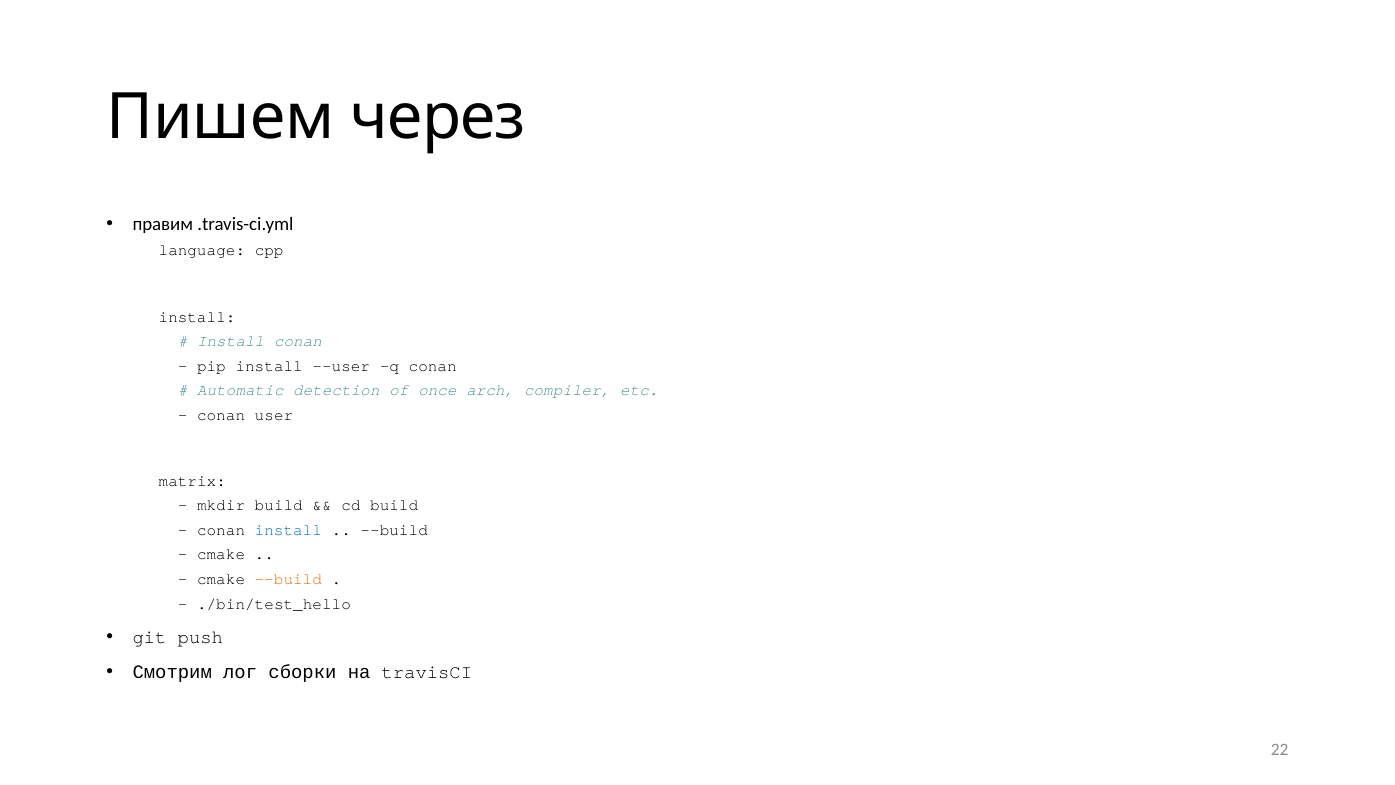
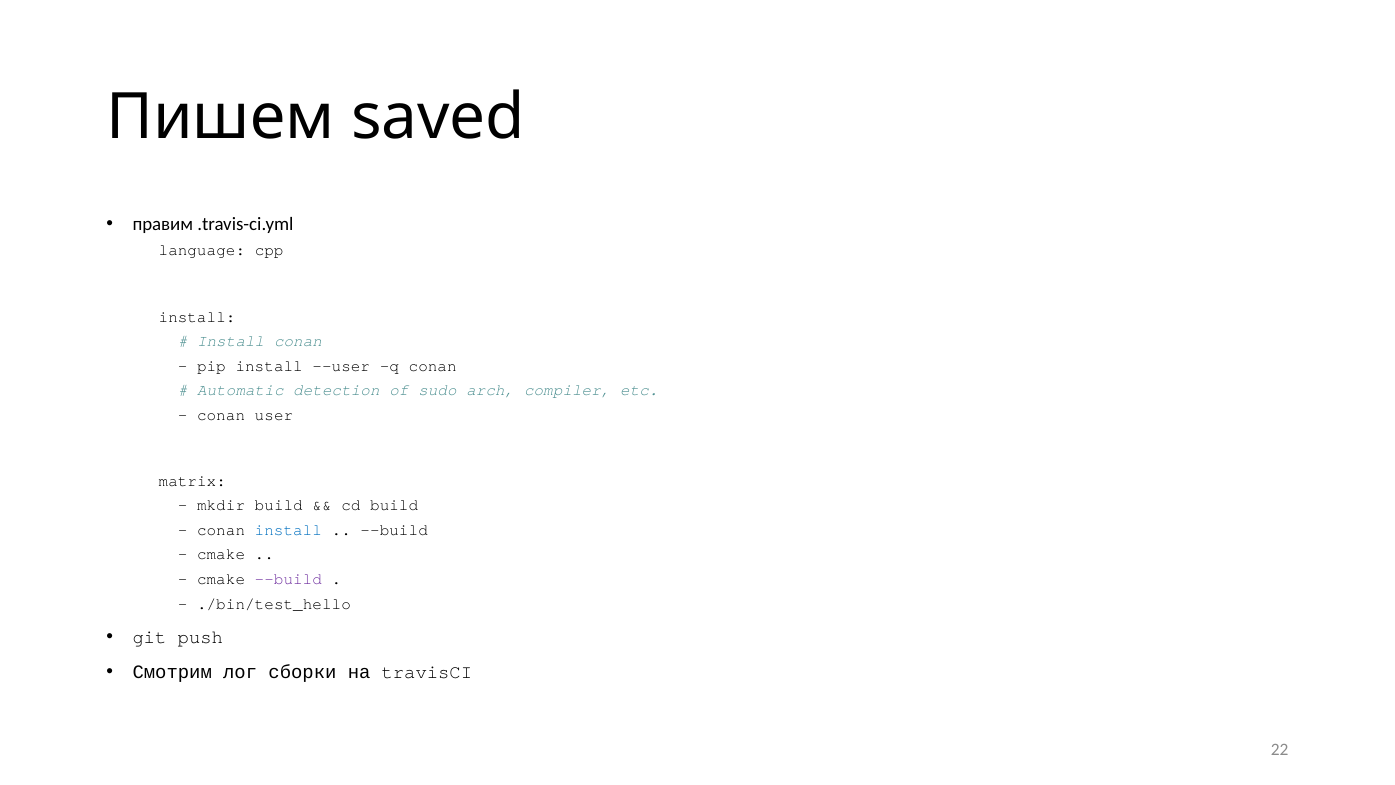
через: через -> saved (438, 117)
once: once -> sudo (437, 390)
--build colour: orange -> purple (288, 579)
